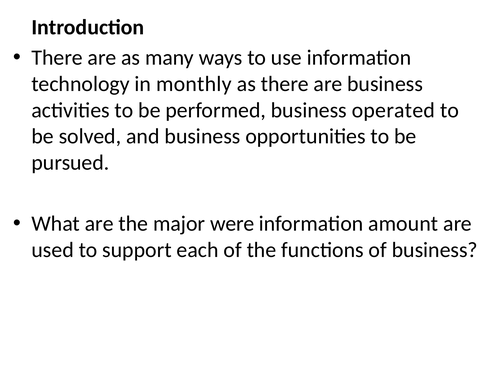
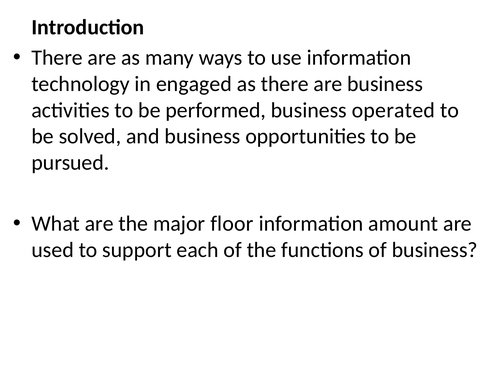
monthly: monthly -> engaged (194, 84)
were: were -> floor (232, 224)
